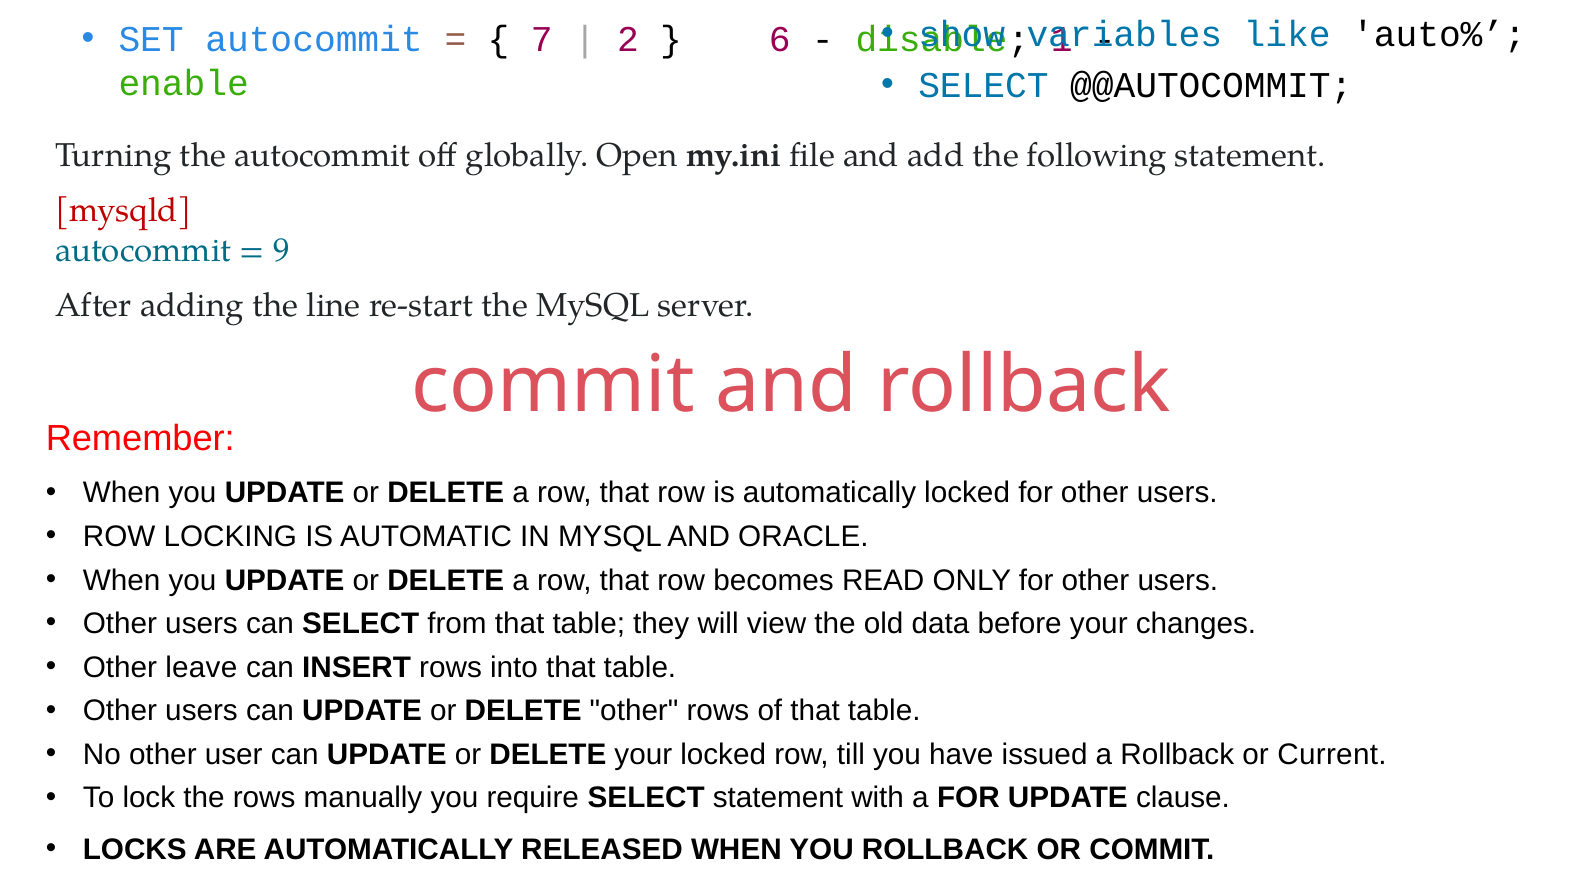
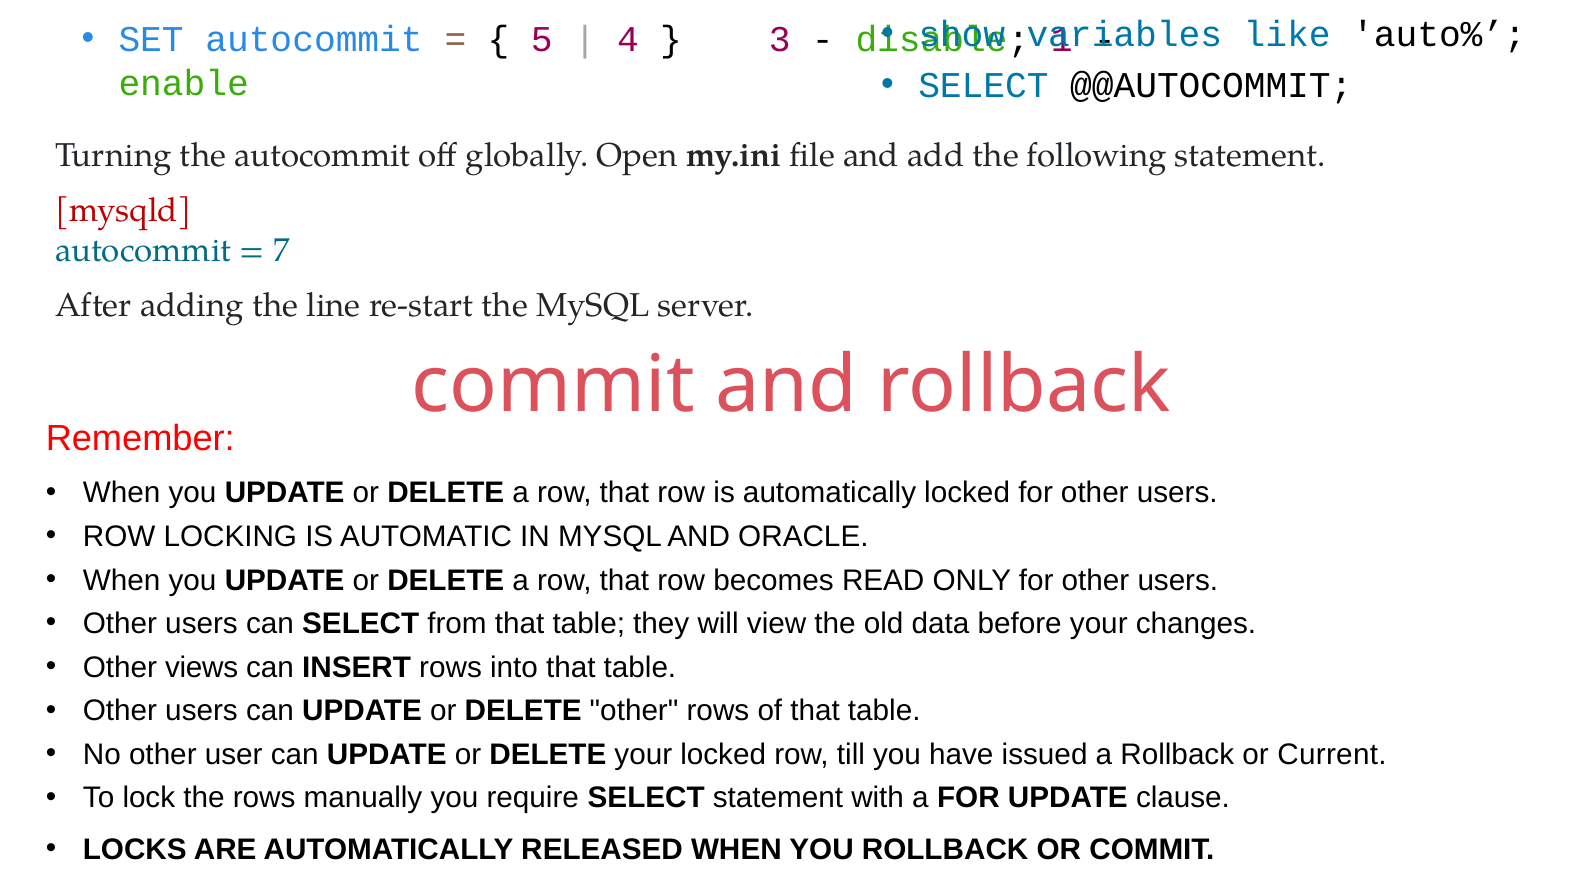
7: 7 -> 5 (542, 40)
2: 2 -> 4 (628, 40)
6: 6 -> 3 (780, 40)
9: 9 -> 7 (281, 250)
leave: leave -> views (202, 667)
